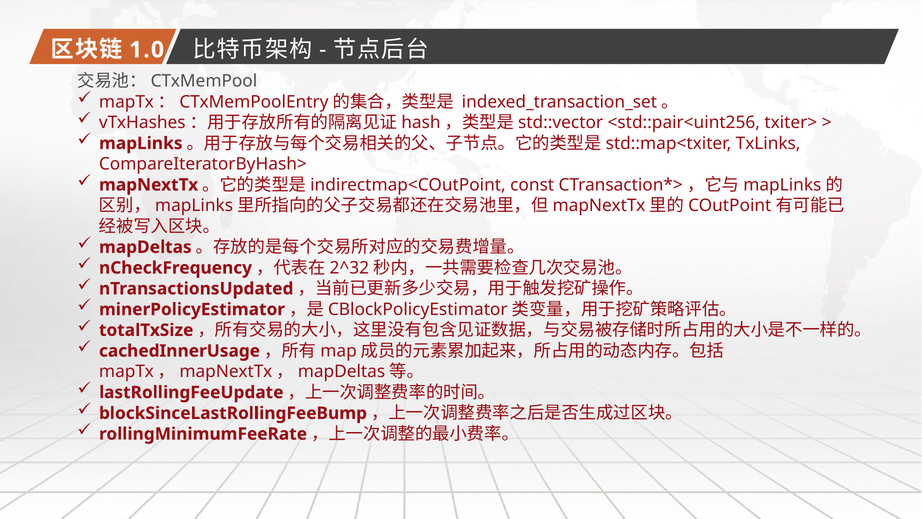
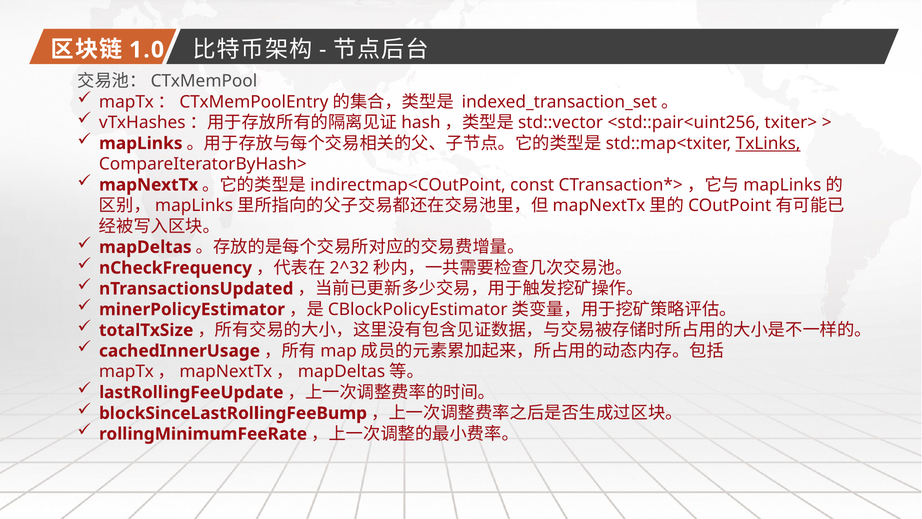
TxLinks underline: none -> present (768, 143)
